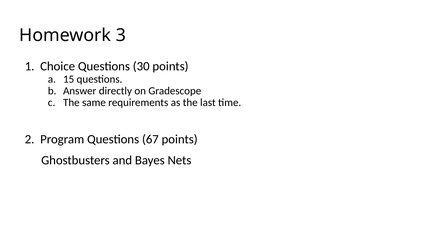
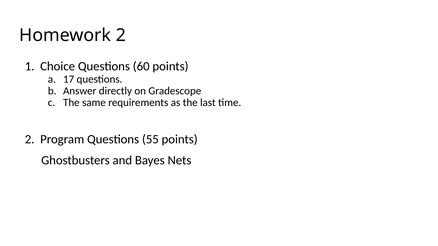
Homework 3: 3 -> 2 (121, 35)
30: 30 -> 60 (141, 66)
15: 15 -> 17 (69, 79)
67: 67 -> 55 (150, 139)
